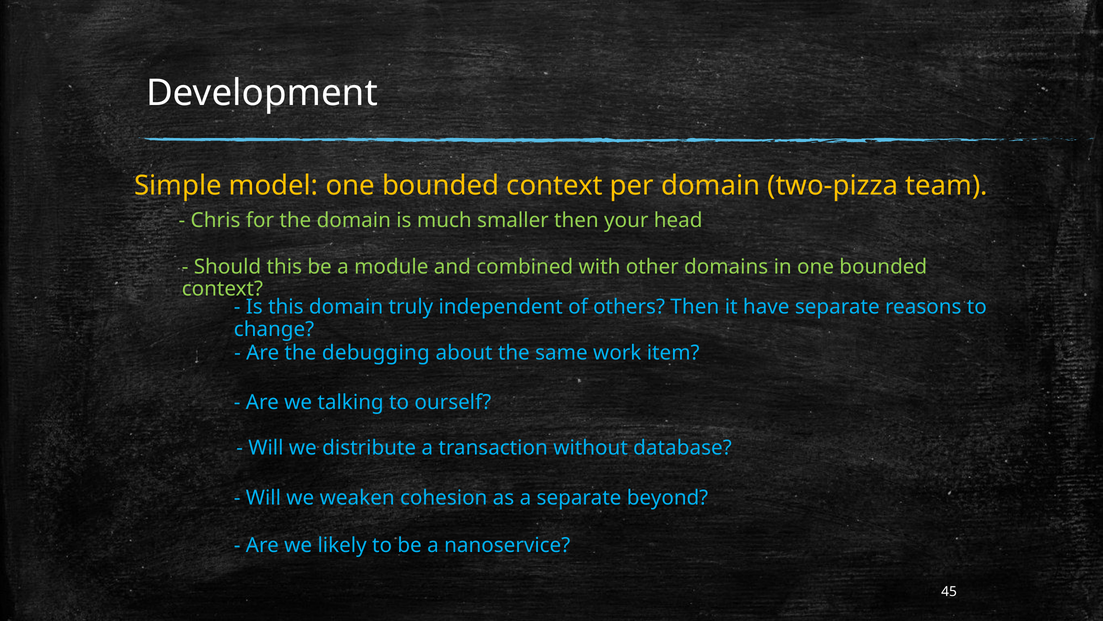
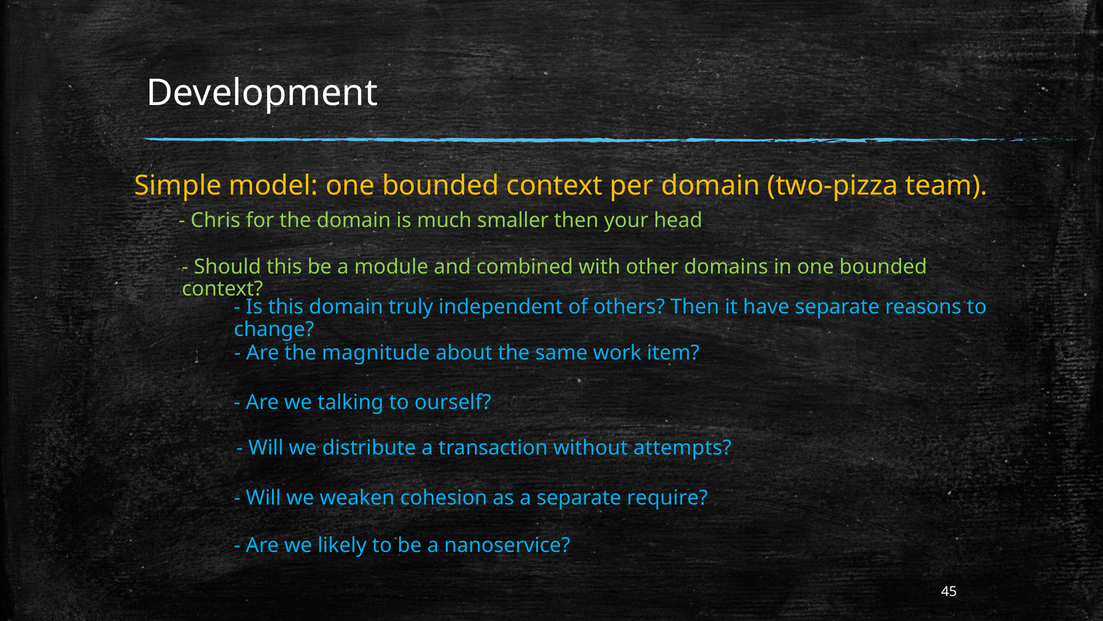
debugging: debugging -> magnitude (376, 353)
database: database -> attempts (682, 447)
beyond: beyond -> require (667, 497)
